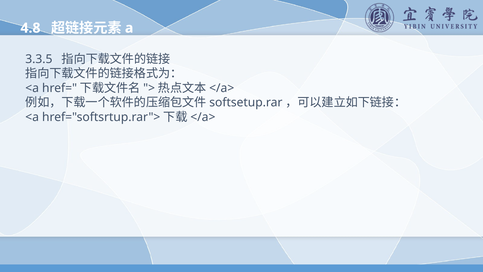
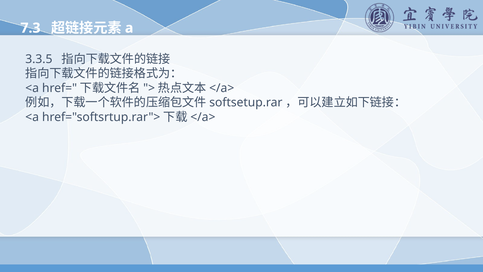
4.8: 4.8 -> 7.3 (30, 28)
